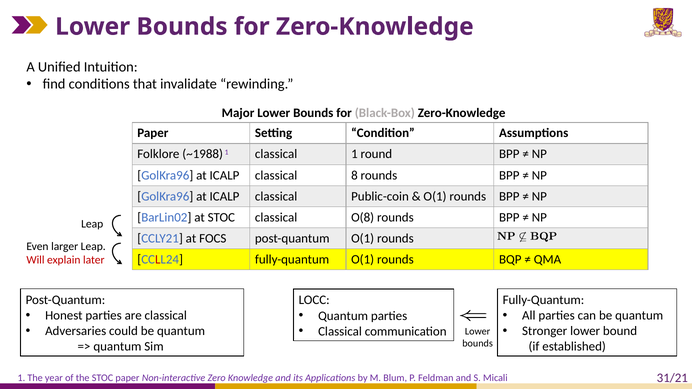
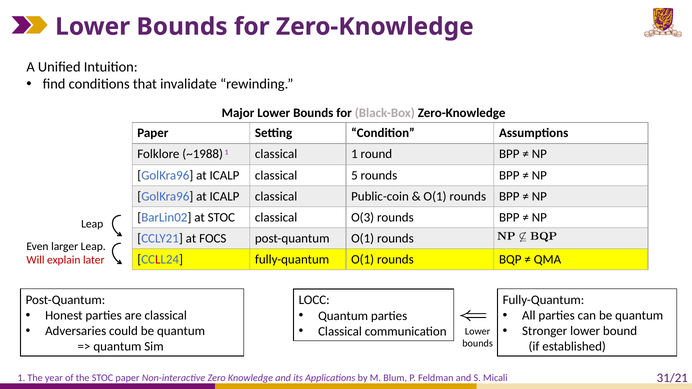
8: 8 -> 5 (354, 175)
O(8: O(8 -> O(3 (363, 217)
